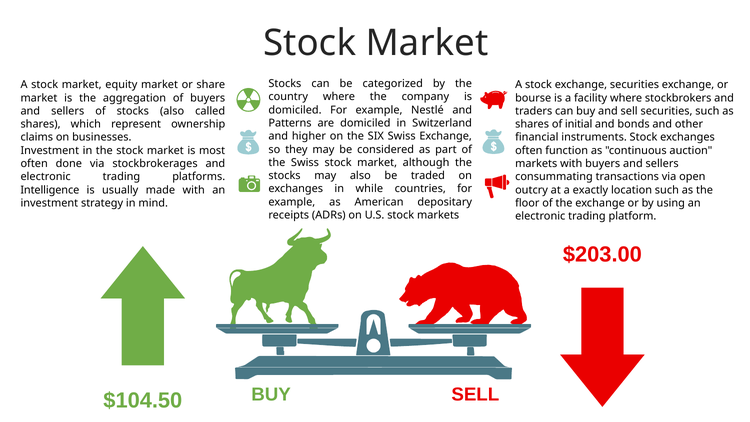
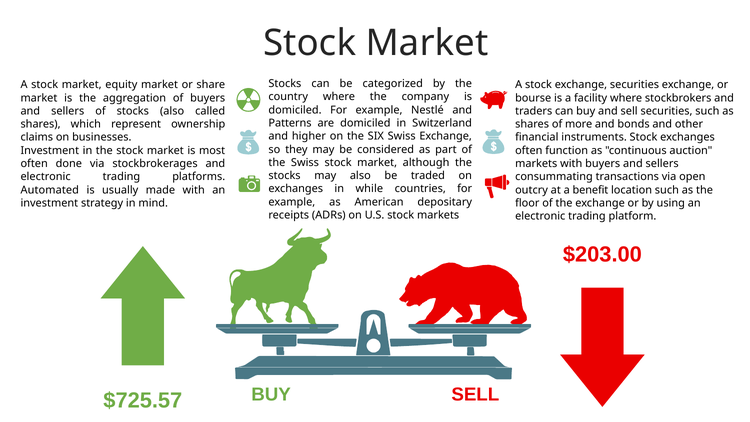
initial: initial -> more (579, 124)
Intelligence: Intelligence -> Automated (50, 190)
exactly: exactly -> benefit (590, 190)
$104.50: $104.50 -> $725.57 (143, 400)
